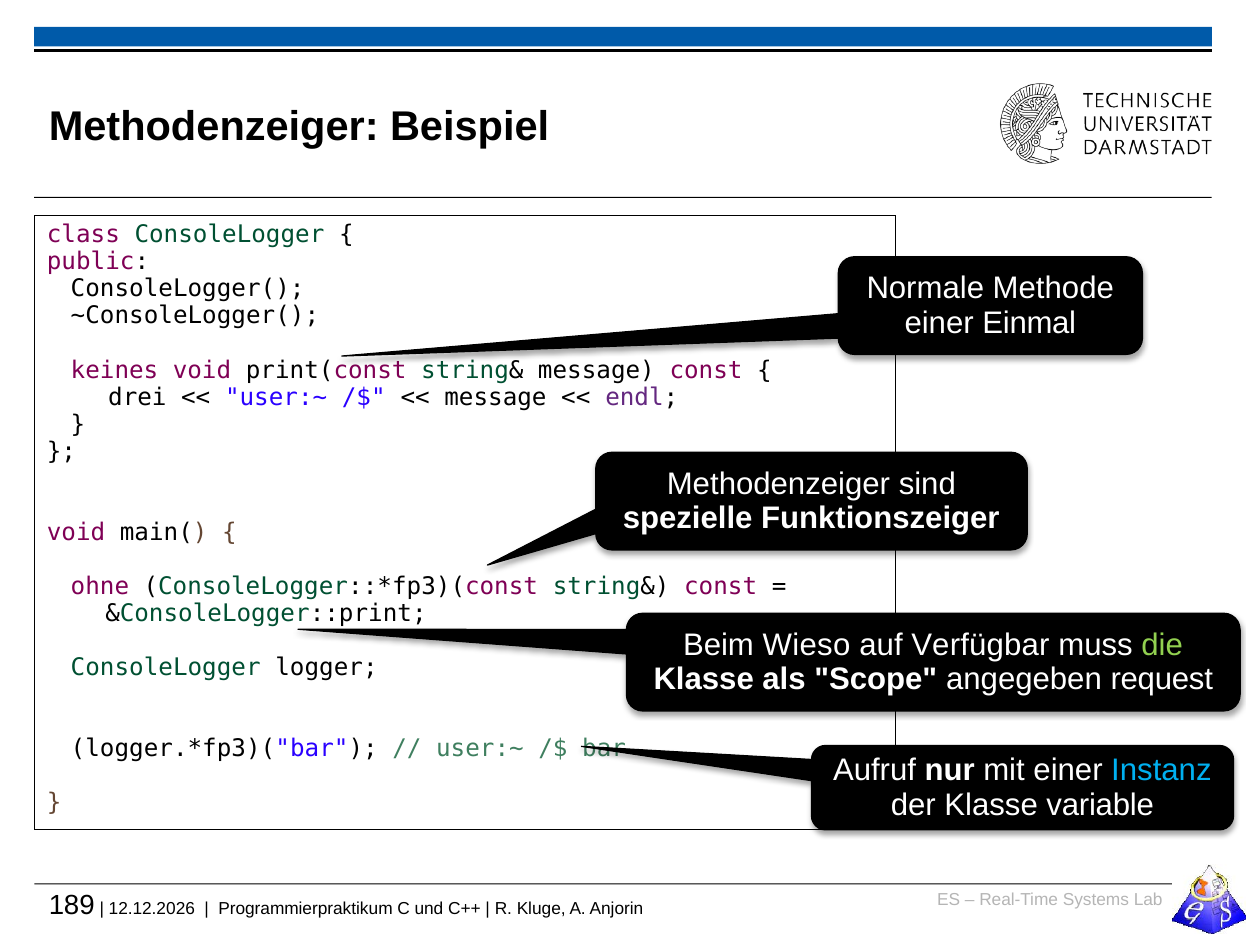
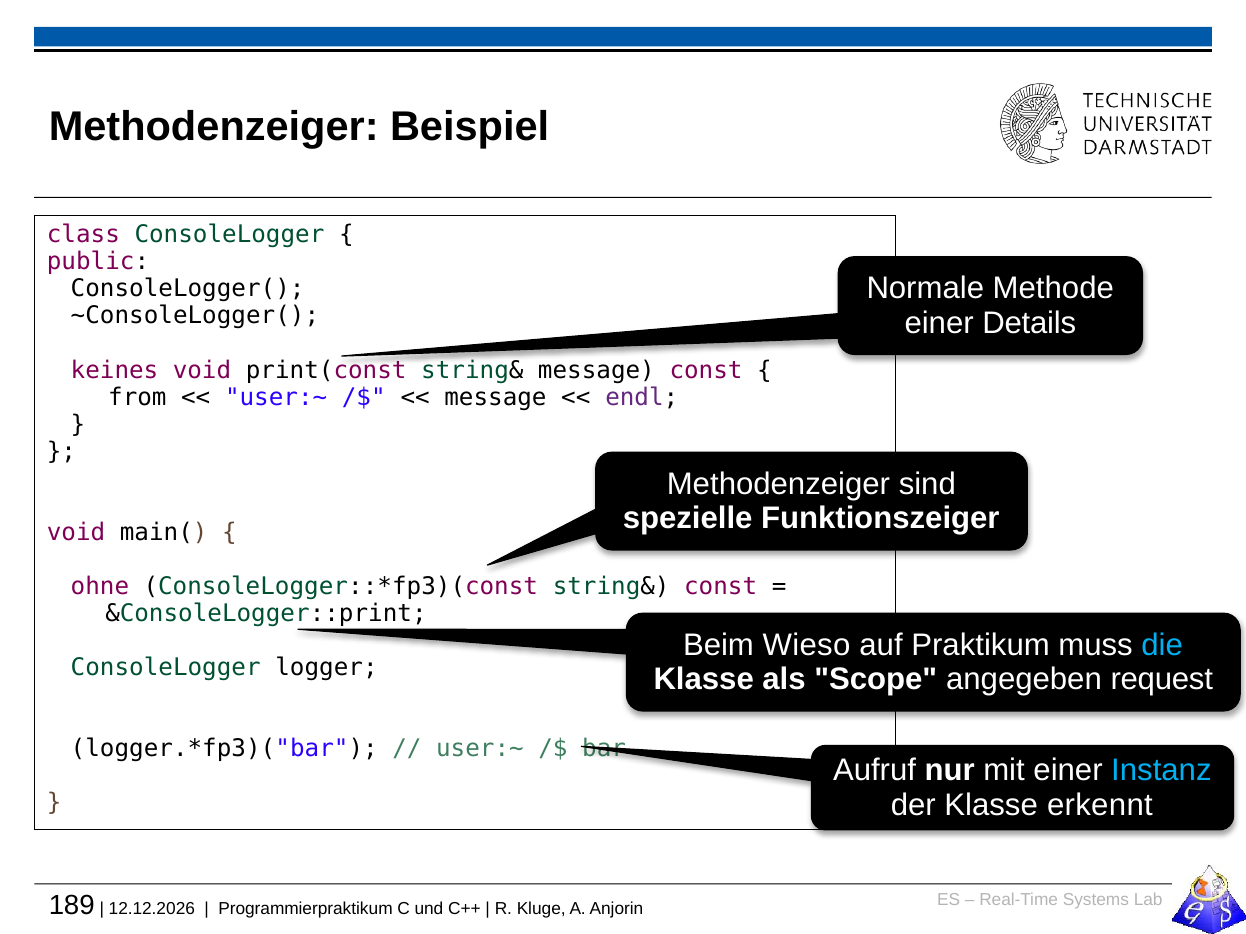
Einmal: Einmal -> Details (1029, 323)
drei: drei -> from (137, 397)
Verfügbar: Verfügbar -> Praktikum (981, 645)
die colour: light green -> light blue (1162, 645)
variable: variable -> erkennt (1100, 806)
